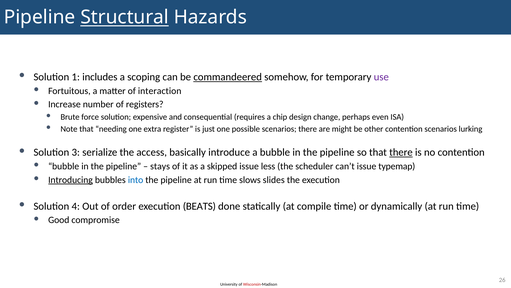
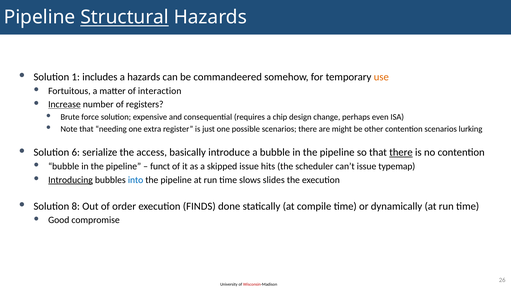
a scoping: scoping -> hazards (144, 77)
commandeered underline: present -> none (228, 77)
use colour: purple -> orange (381, 77)
Increase underline: none -> present (64, 104)
3: 3 -> 6 (76, 152)
stays: stays -> funct (160, 166)
less: less -> hits (268, 166)
4: 4 -> 8 (76, 206)
BEATS: BEATS -> FINDS (199, 206)
